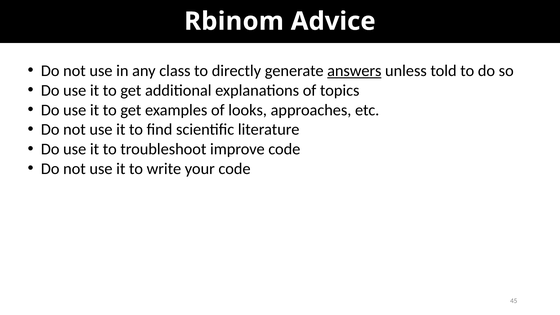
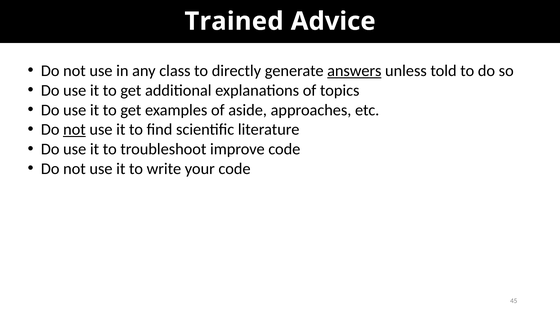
Rbinom: Rbinom -> Trained (234, 21)
looks: looks -> aside (248, 110)
not underline: none -> present (74, 130)
